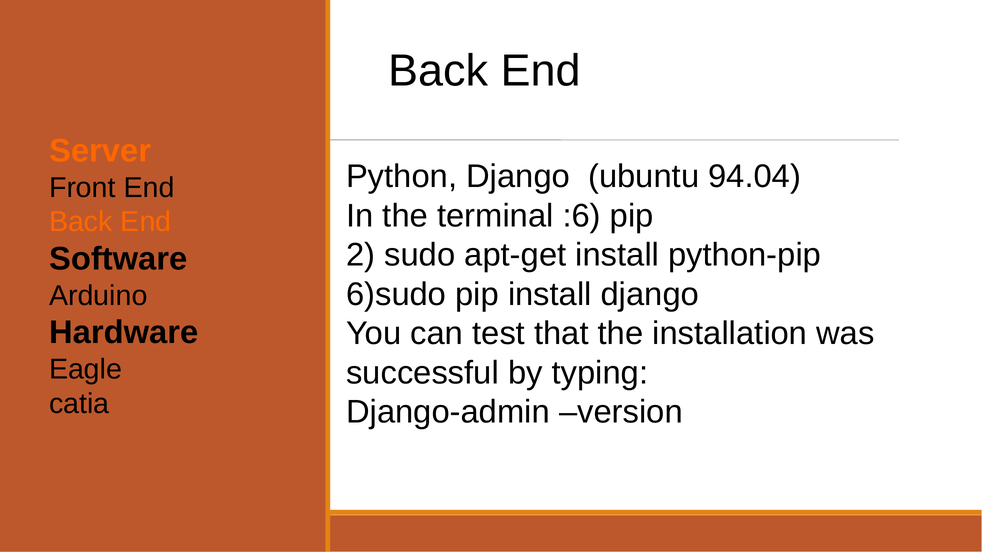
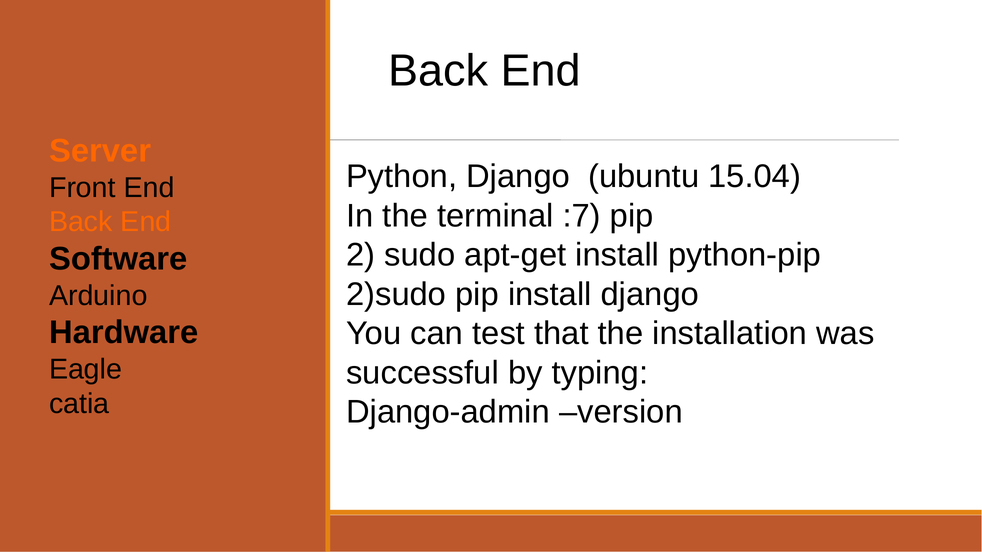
94.04: 94.04 -> 15.04 (755, 177)
:6: :6 -> :7 (582, 216)
6)sudo: 6)sudo -> 2)sudo (396, 294)
